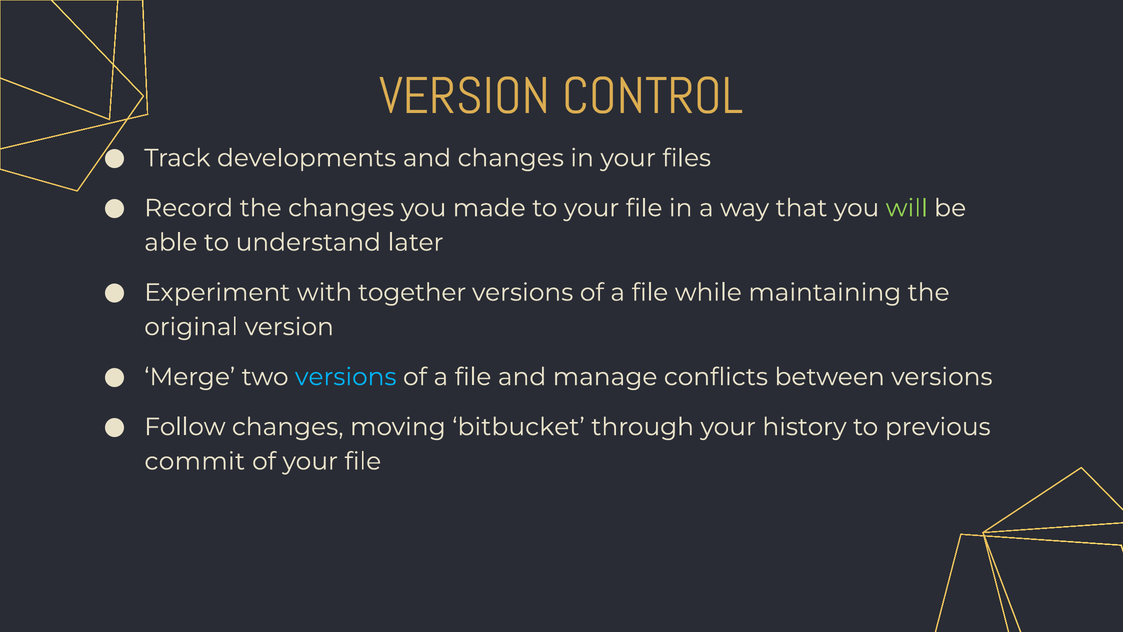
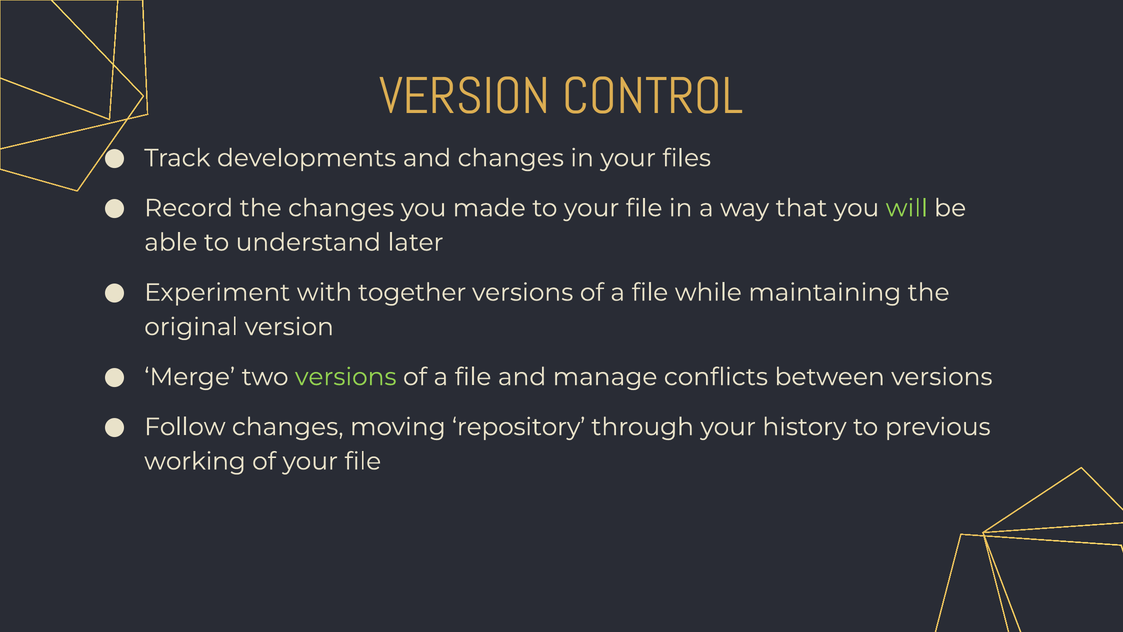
versions colour: light blue -> light green (346, 377)
bitbucket: bitbucket -> repository (519, 427)
commit: commit -> working (195, 461)
